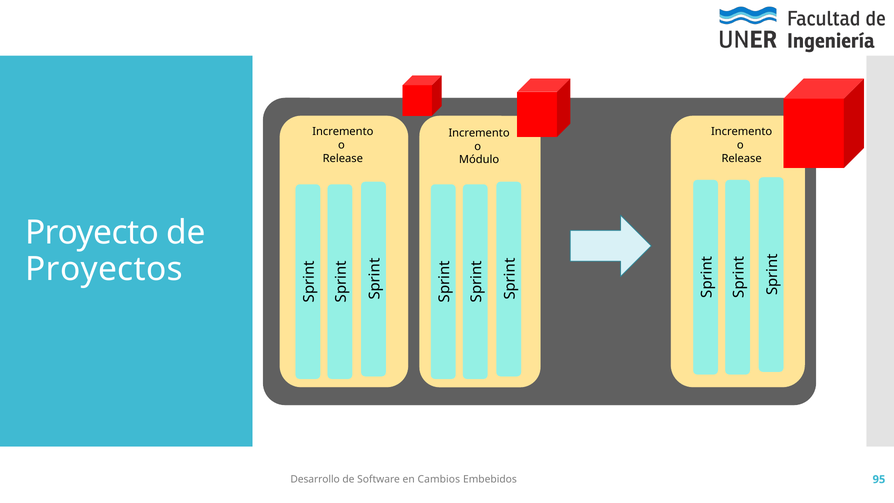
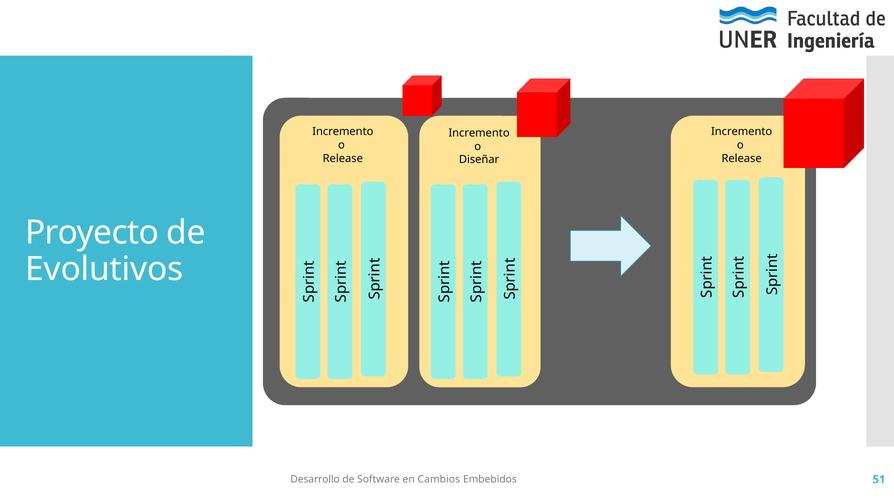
Módulo: Módulo -> Diseñar (479, 160)
Proyectos: Proyectos -> Evolutivos (104, 269)
95: 95 -> 51 (879, 479)
